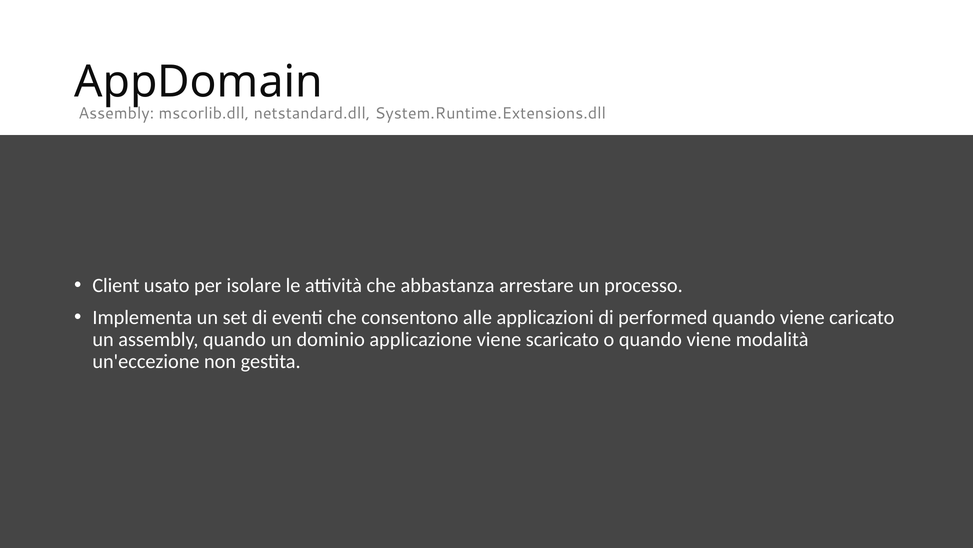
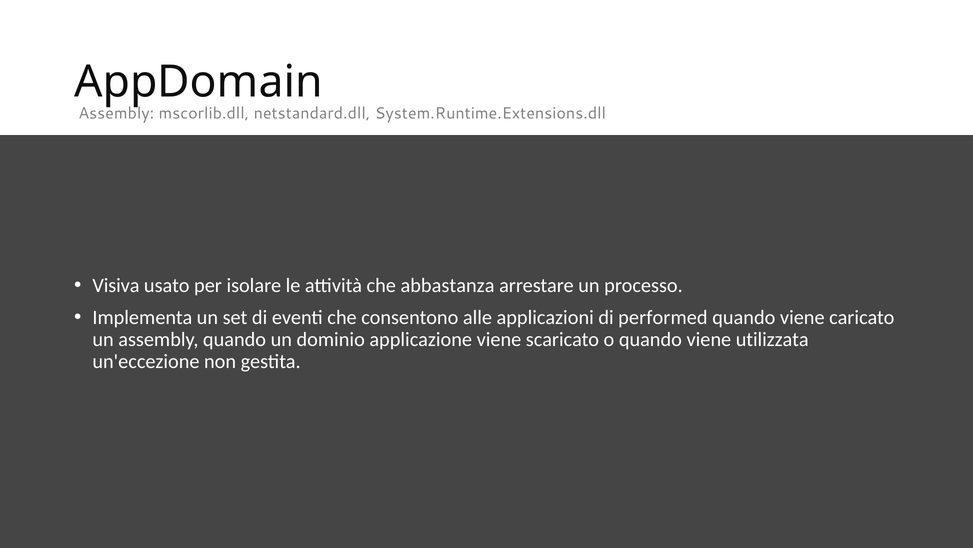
Client: Client -> Visiva (116, 285)
modalità: modalità -> utilizzata (772, 339)
